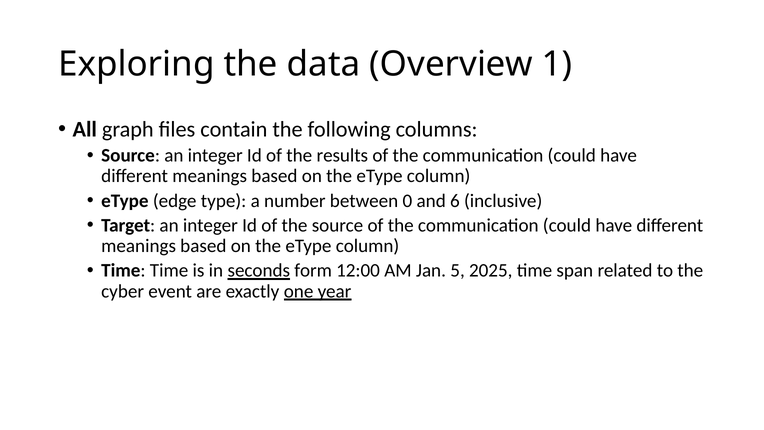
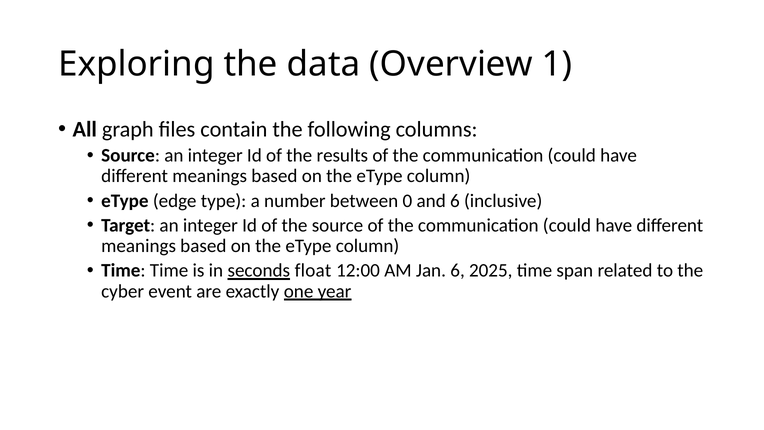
form: form -> float (313, 270)
Jan 5: 5 -> 6 (458, 270)
